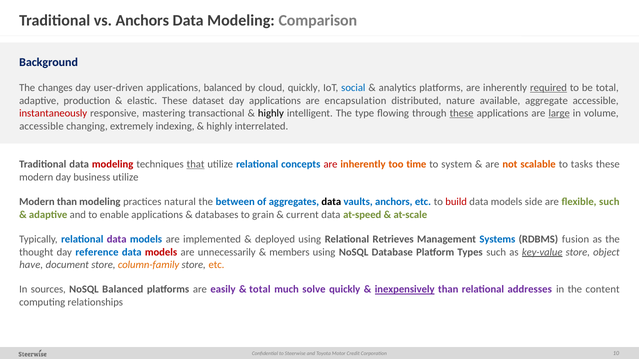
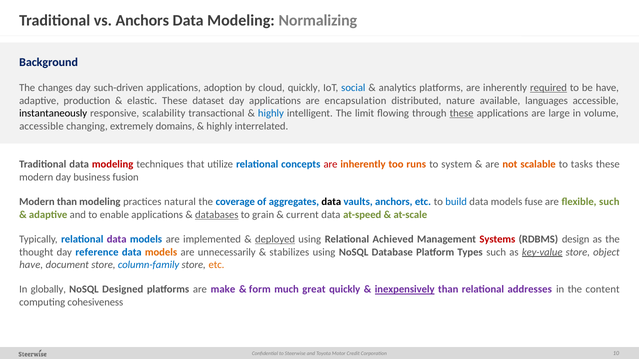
Comparison: Comparison -> Normalizing (318, 20)
user-driven: user-driven -> such-driven (119, 88)
applications balanced: balanced -> adoption (223, 88)
be total: total -> have (607, 88)
aggregate: aggregate -> languages (547, 101)
instantaneously colour: red -> black (53, 113)
mastering: mastering -> scalability (164, 113)
highly colour: black -> blue (271, 113)
type: type -> limit (365, 113)
large underline: present -> none (559, 113)
indexing: indexing -> domains (175, 126)
that underline: present -> none (196, 164)
time: time -> runs (416, 164)
business utilize: utilize -> fusion (126, 177)
between: between -> coverage (235, 202)
build colour: red -> blue (456, 202)
side: side -> fuse (534, 202)
databases underline: none -> present (217, 215)
deployed underline: none -> present (275, 240)
Retrieves: Retrieves -> Achieved (393, 240)
Systems colour: blue -> red (497, 240)
fusion: fusion -> design (576, 240)
models colour: red -> orange (161, 252)
members: members -> stabilizes (289, 252)
column-family colour: orange -> blue (149, 265)
sources: sources -> globally (48, 290)
NoSQL Balanced: Balanced -> Designed (123, 290)
easily: easily -> make (223, 290)
total: total -> form (260, 290)
solve: solve -> great (314, 290)
relationships: relationships -> cohesiveness (95, 303)
